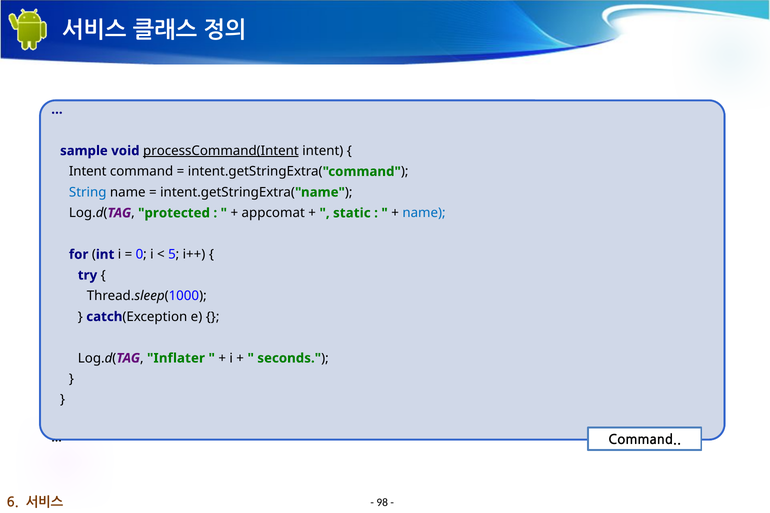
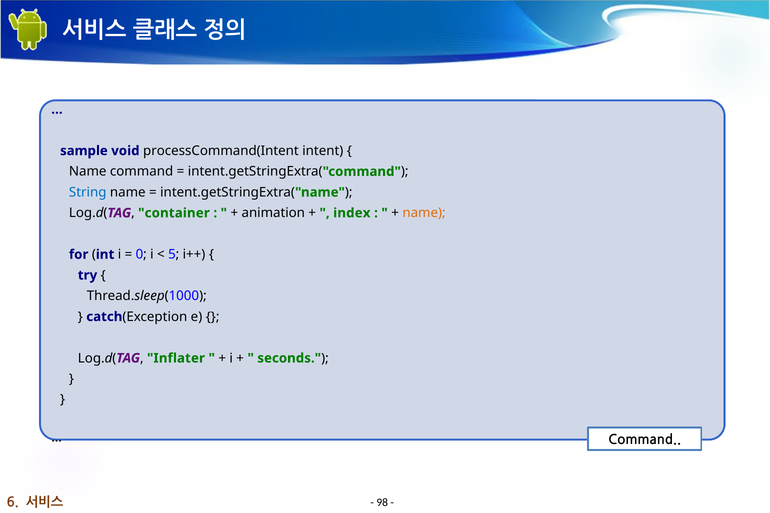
processCommand(Intent underline: present -> none (221, 151)
Intent: Intent -> Name (88, 172)
protected: protected -> container (174, 213)
appcomat: appcomat -> animation (273, 213)
static: static -> index (352, 213)
name colour: blue -> orange (424, 213)
